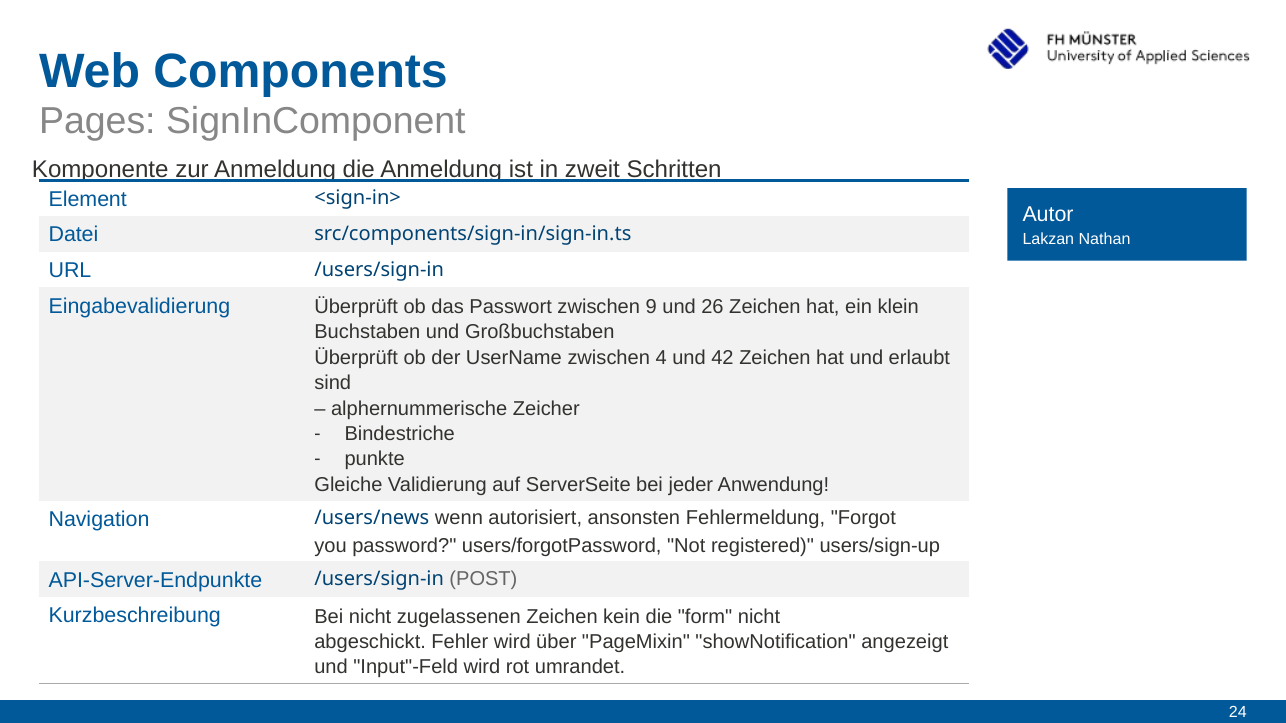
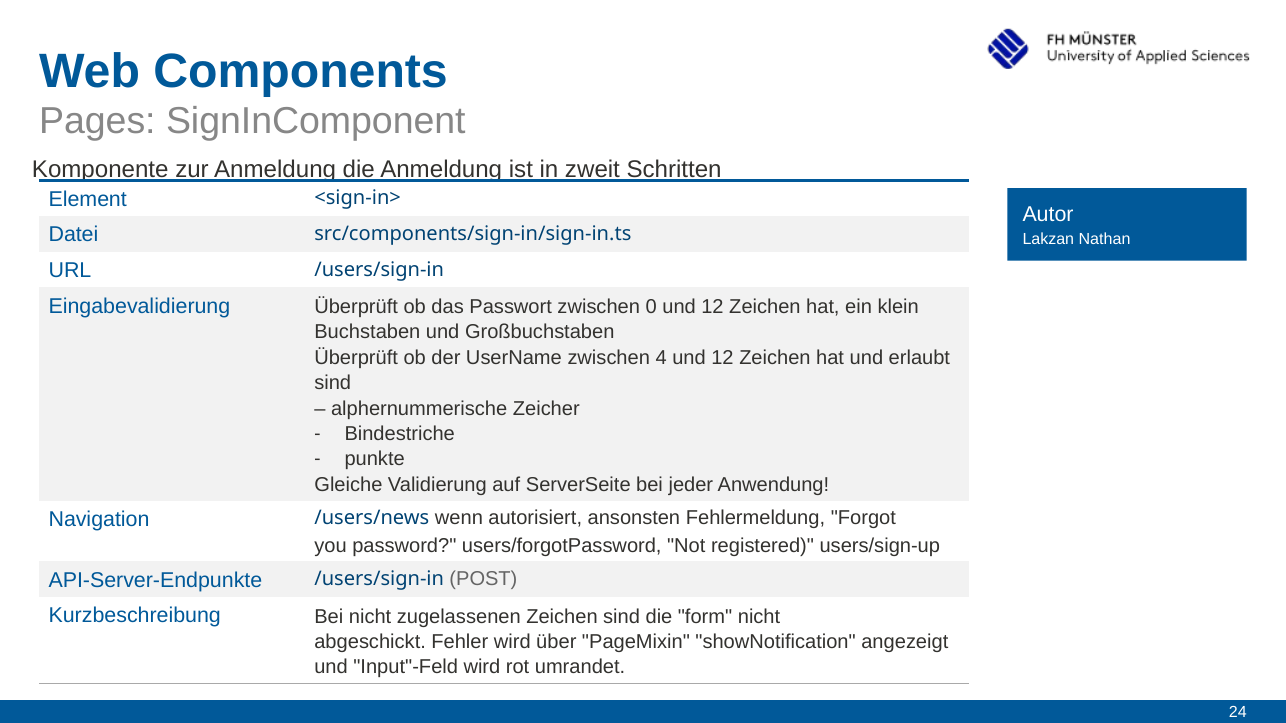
9: 9 -> 0 (651, 307)
26: 26 -> 12 (712, 307)
4 und 42: 42 -> 12 (722, 358)
Zeichen kein: kein -> sind (622, 617)
